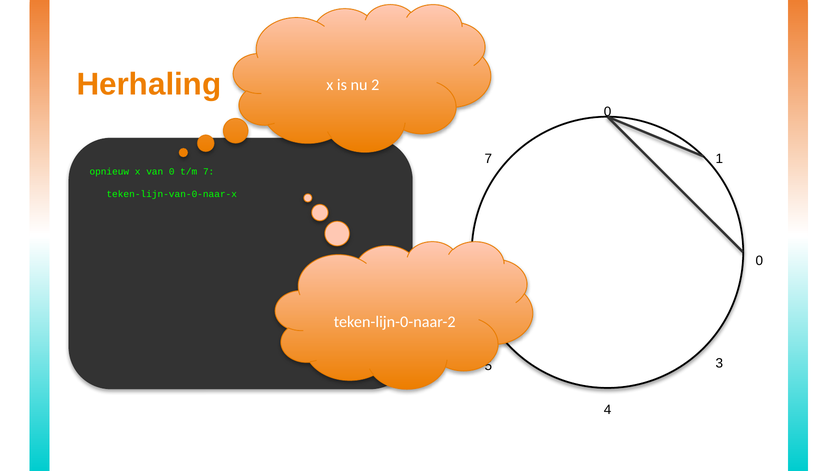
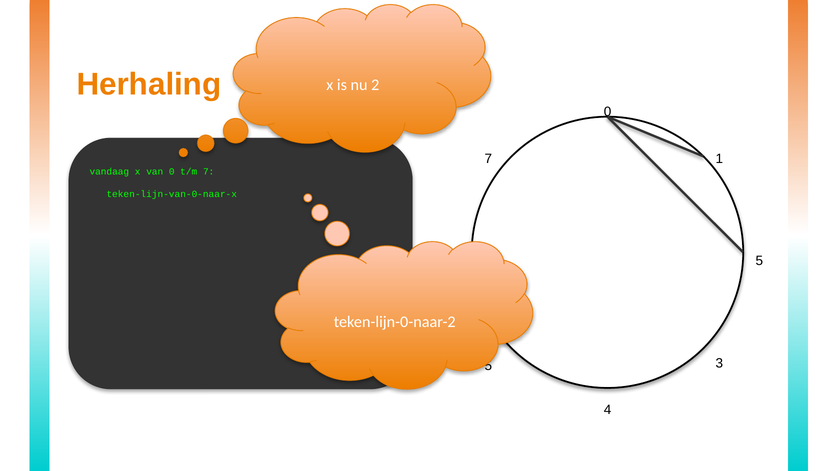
opnieuw: opnieuw -> vandaag (109, 172)
0: 0 -> 5 (759, 261)
